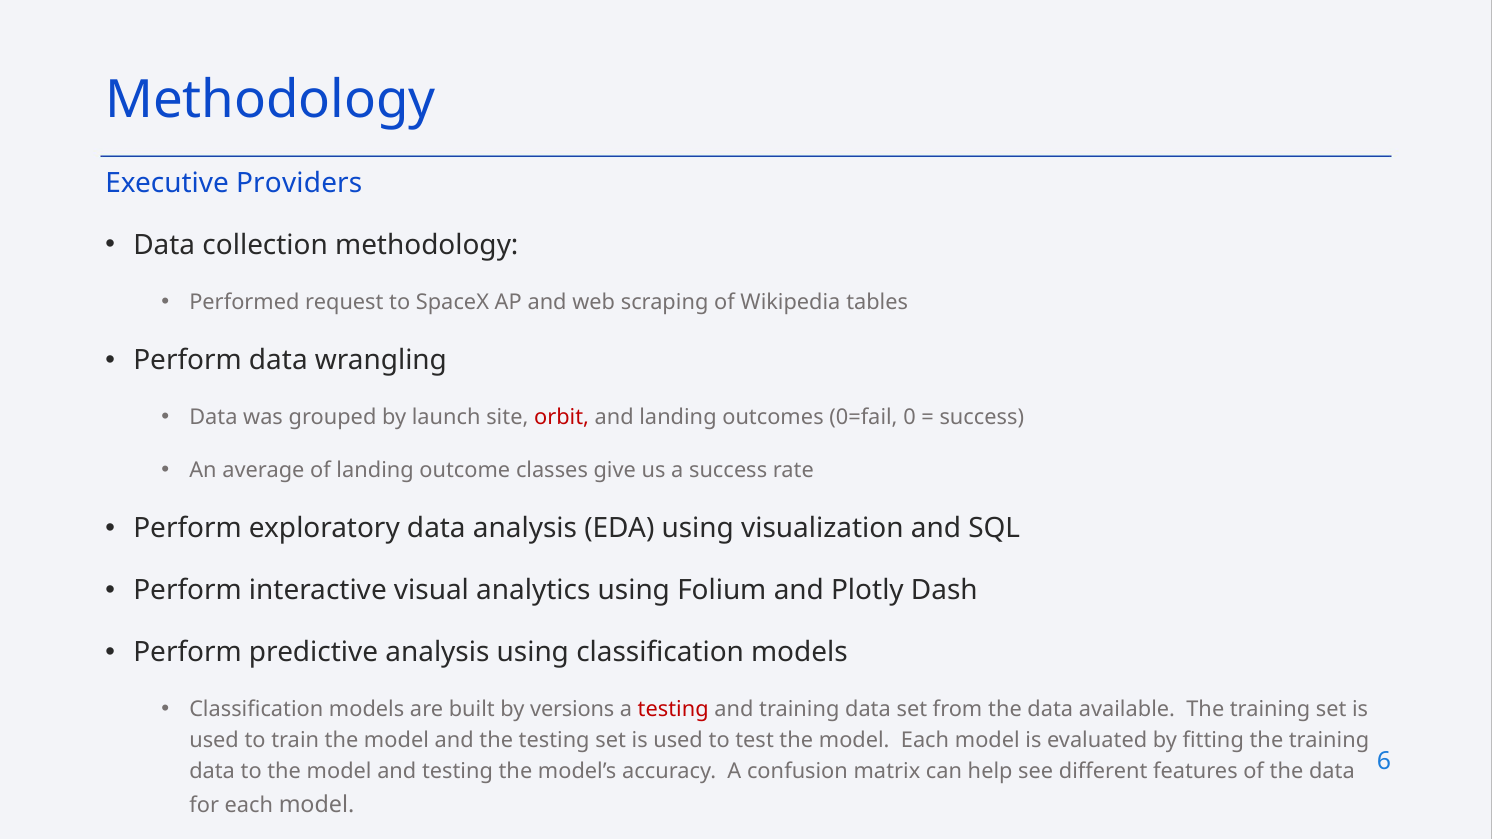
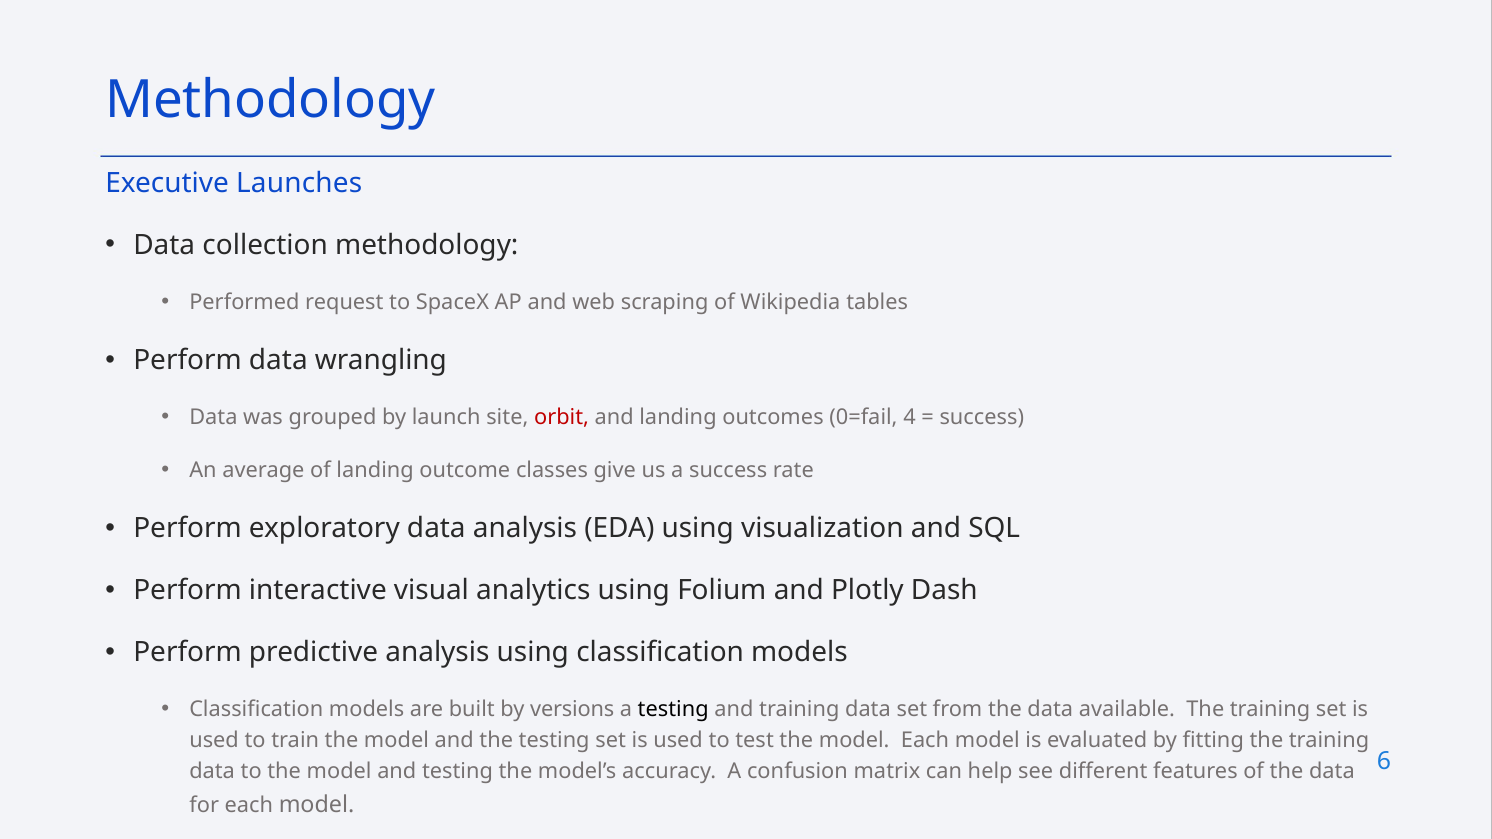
Providers: Providers -> Launches (299, 184)
0: 0 -> 4 (909, 417)
testing colour: red -> black (673, 709)
